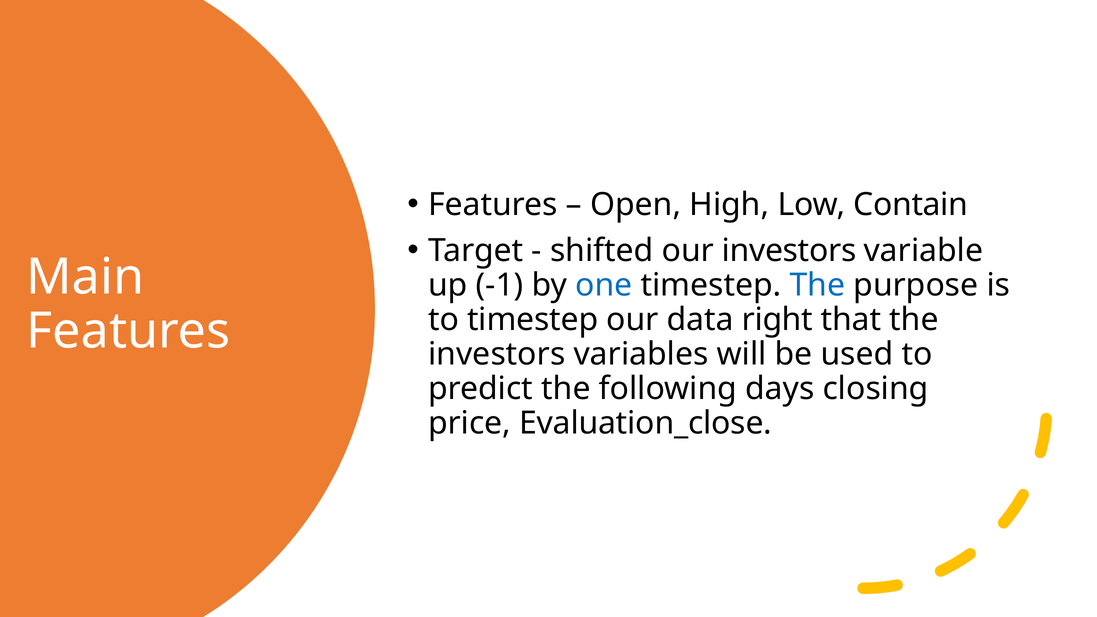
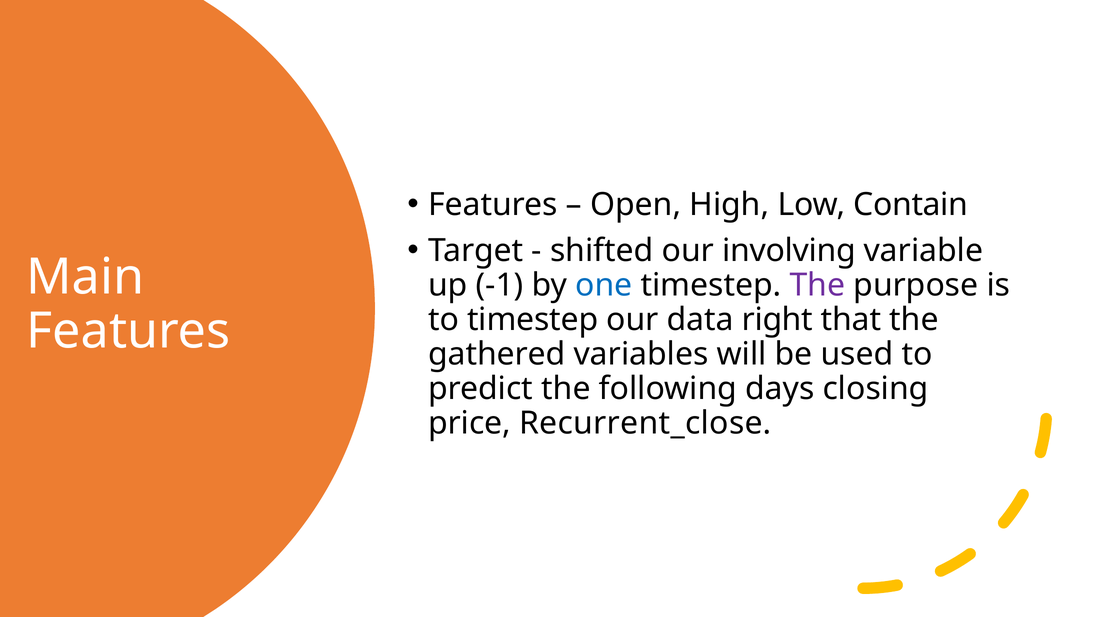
our investors: investors -> involving (789, 251)
The colour: blue -> purple (817, 285)
investors: investors -> gathered (497, 354)
Evaluation_close: Evaluation_close -> Recurrent_close (645, 423)
